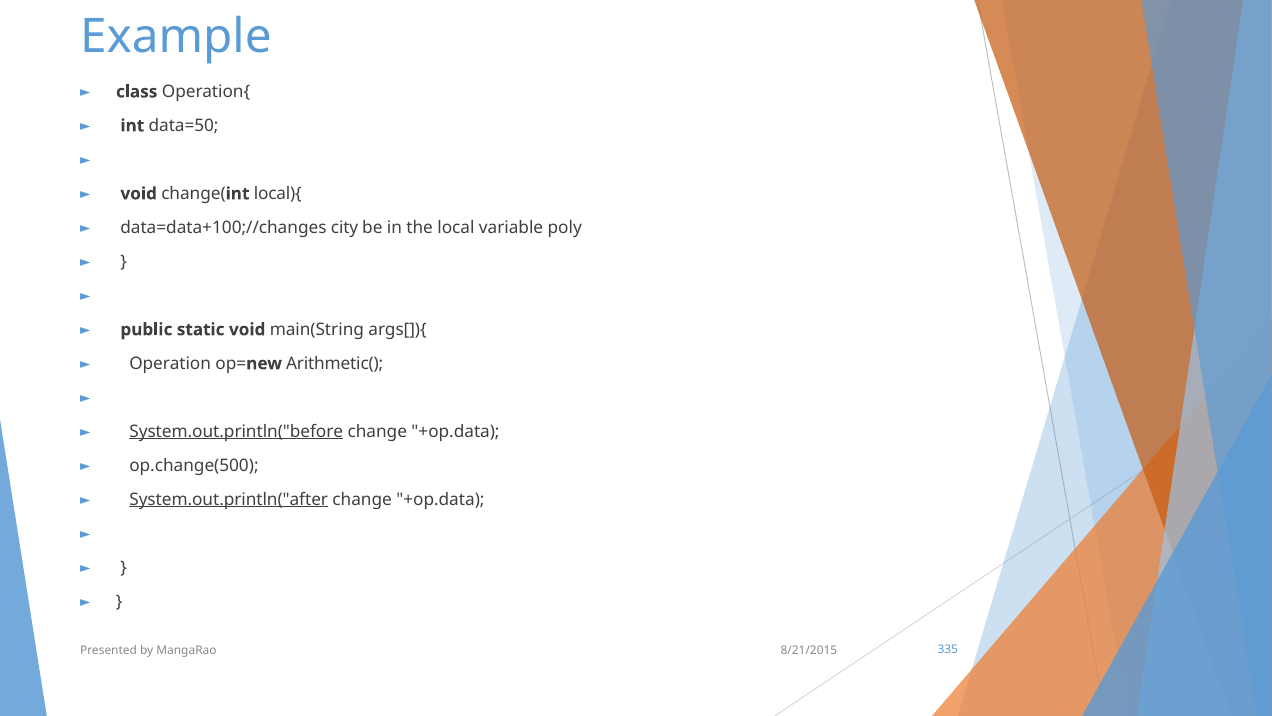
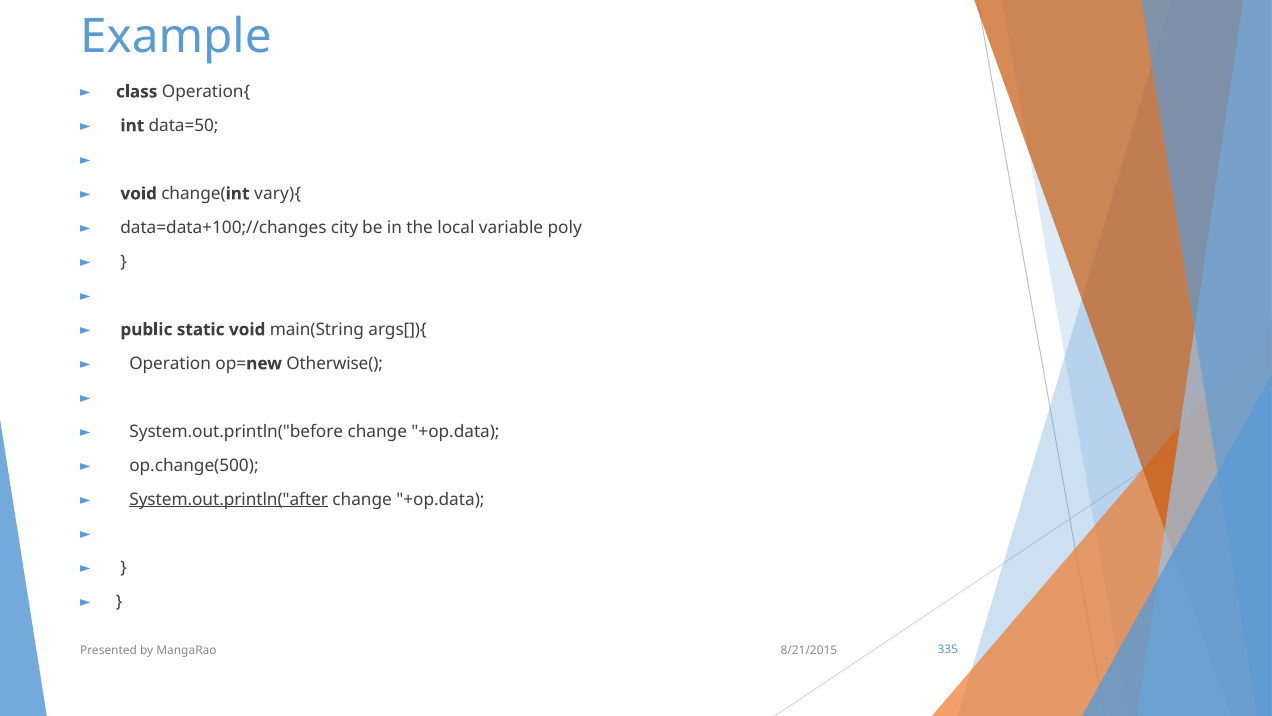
local){: local){ -> vary){ (278, 194)
Arithmetic(: Arithmetic( -> Otherwise( (335, 363)
System.out.println("before underline: present -> none (236, 431)
